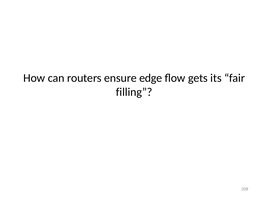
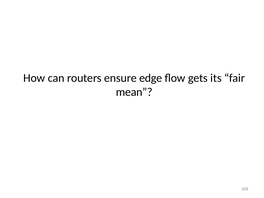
filling: filling -> mean (134, 92)
